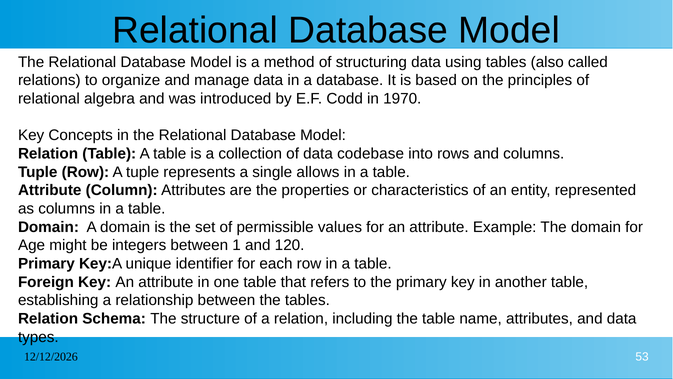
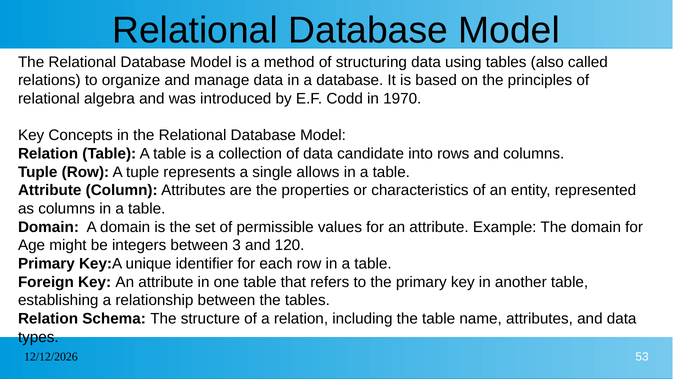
codebase: codebase -> candidate (371, 154)
1: 1 -> 3 (237, 245)
